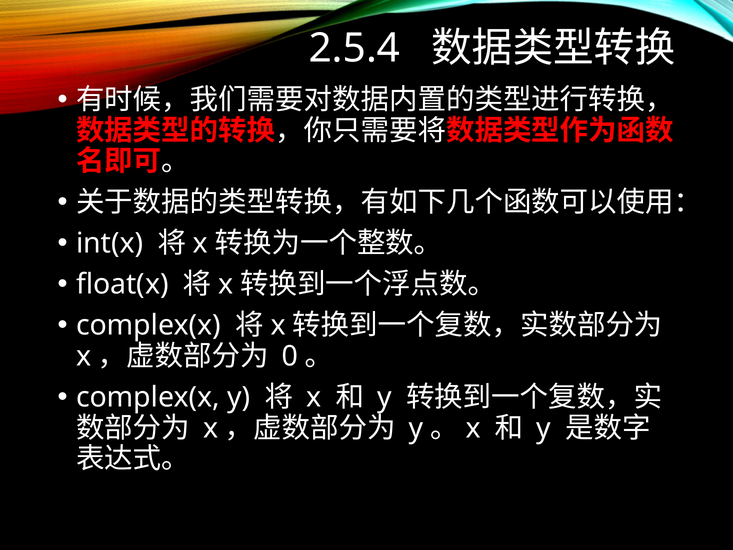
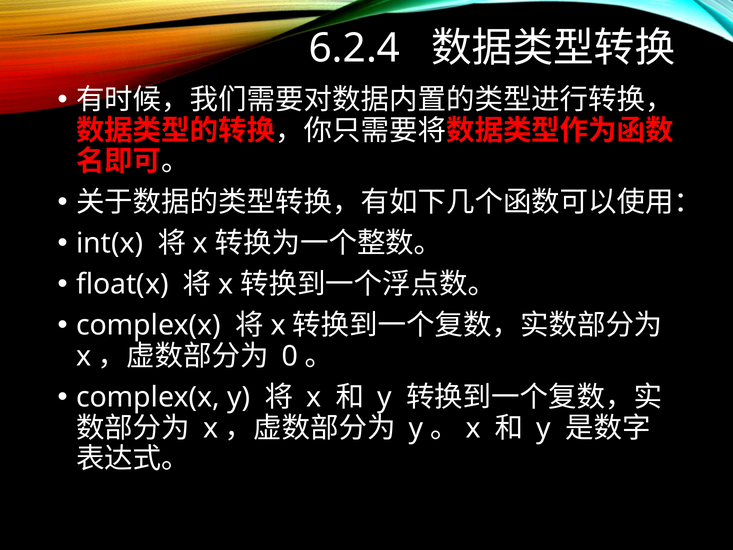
2.5.4: 2.5.4 -> 6.2.4 (354, 48)
